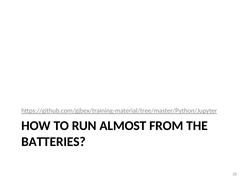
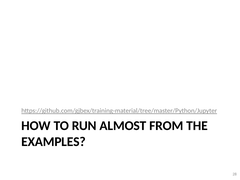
BATTERIES: BATTERIES -> EXAMPLES (53, 142)
